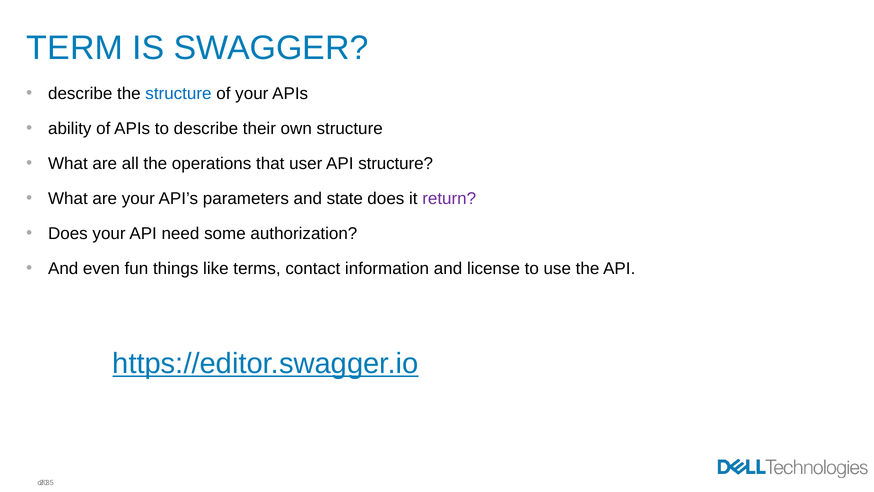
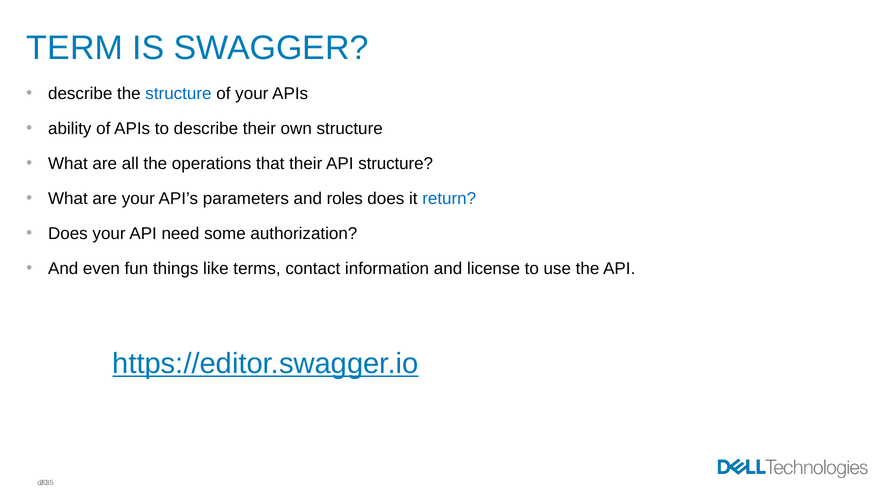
that user: user -> their (306, 164)
state: state -> roles (345, 199)
return colour: purple -> blue (449, 199)
